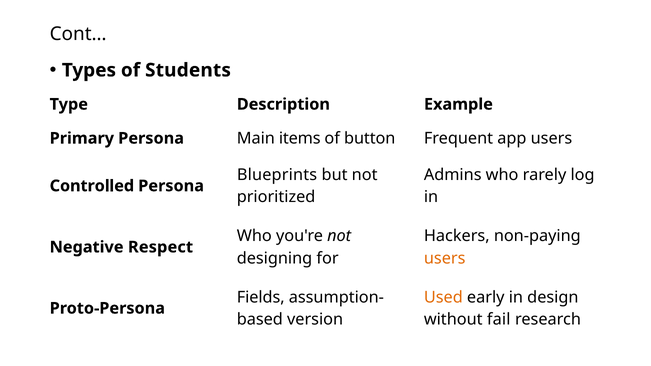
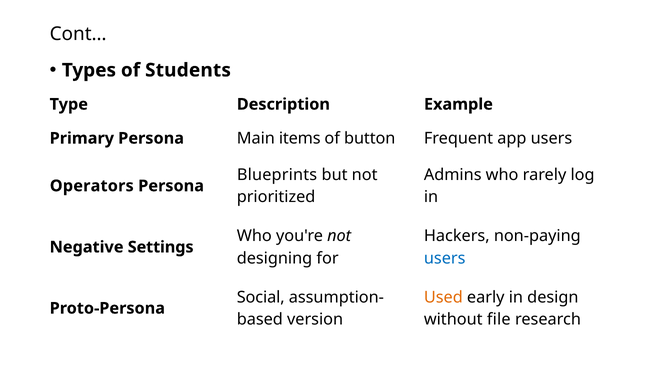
Controlled: Controlled -> Operators (92, 186)
Respect: Respect -> Settings (161, 247)
users colour: orange -> blue (445, 258)
Fields: Fields -> Social (261, 297)
fail: fail -> file (499, 320)
